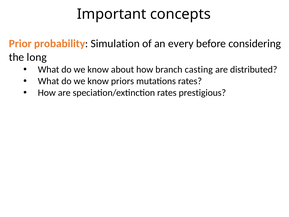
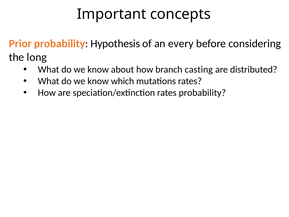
Simulation: Simulation -> Hypothesis (115, 44)
priors: priors -> which (123, 81)
rates prestigious: prestigious -> probability (202, 93)
